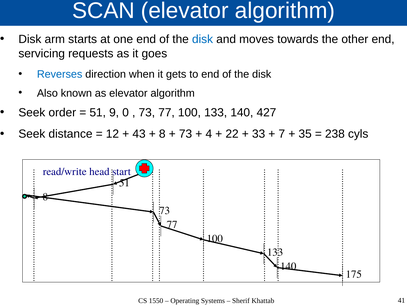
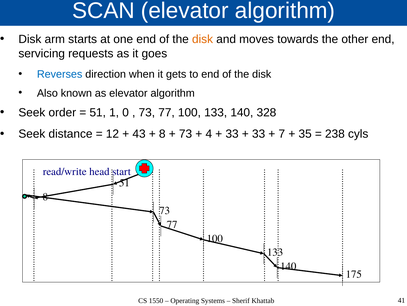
disk colour: blue -> orange (203, 39)
9: 9 -> 1 (114, 112)
427: 427 -> 328 (266, 112)
22: 22 -> 33 (232, 134)
